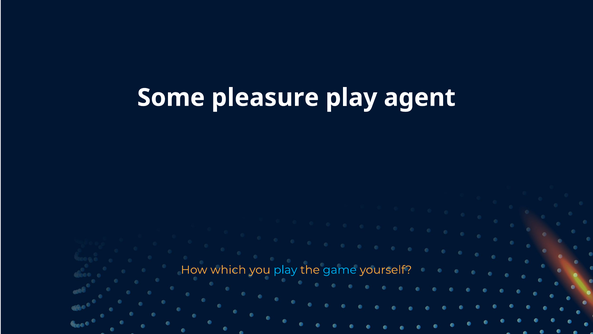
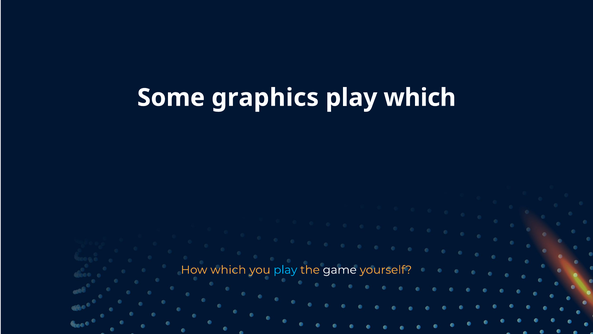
pleasure: pleasure -> graphics (265, 98)
play agent: agent -> which (420, 98)
game colour: light blue -> white (340, 270)
